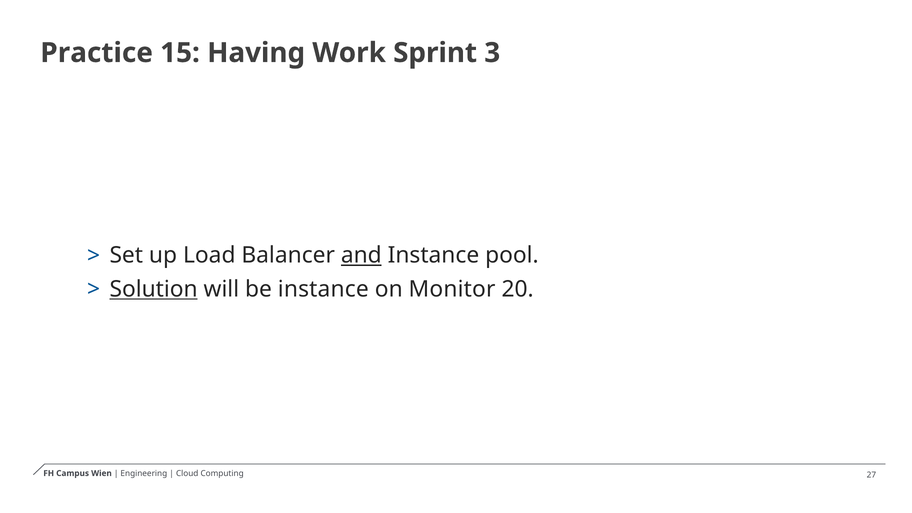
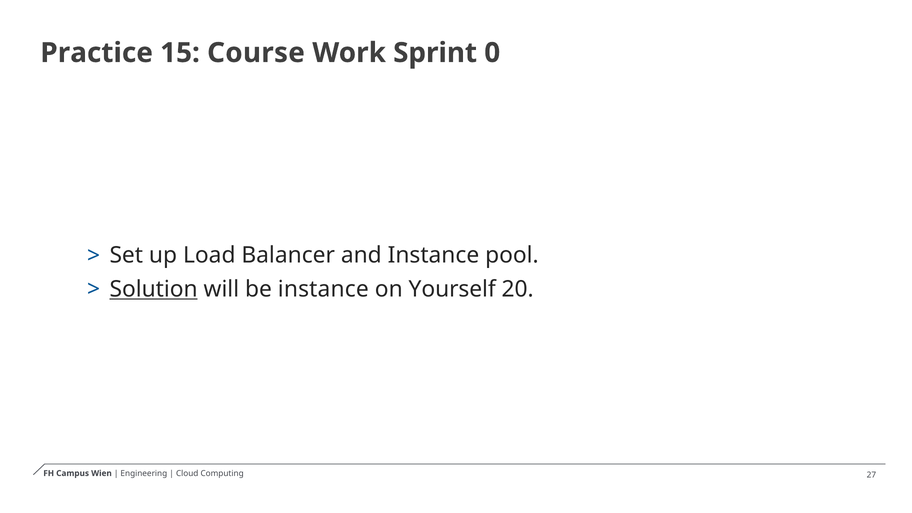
Having: Having -> Course (256, 53)
3: 3 -> 0 (492, 53)
and underline: present -> none (361, 255)
Monitor: Monitor -> Yourself (452, 289)
